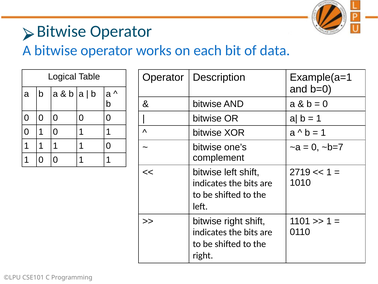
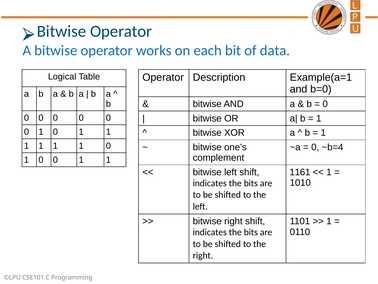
~b=7: ~b=7 -> ~b=4 (333, 147)
2719: 2719 -> 1161 (300, 172)
